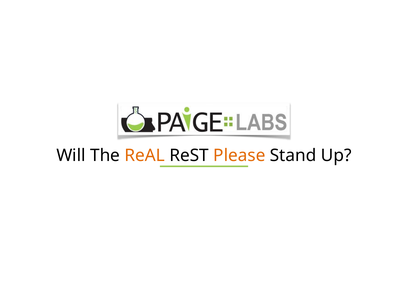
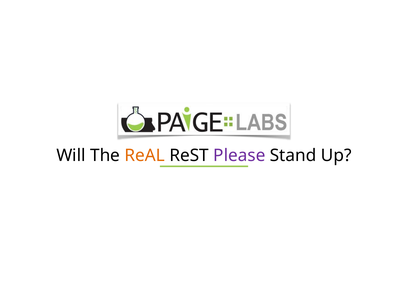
Please colour: orange -> purple (239, 155)
